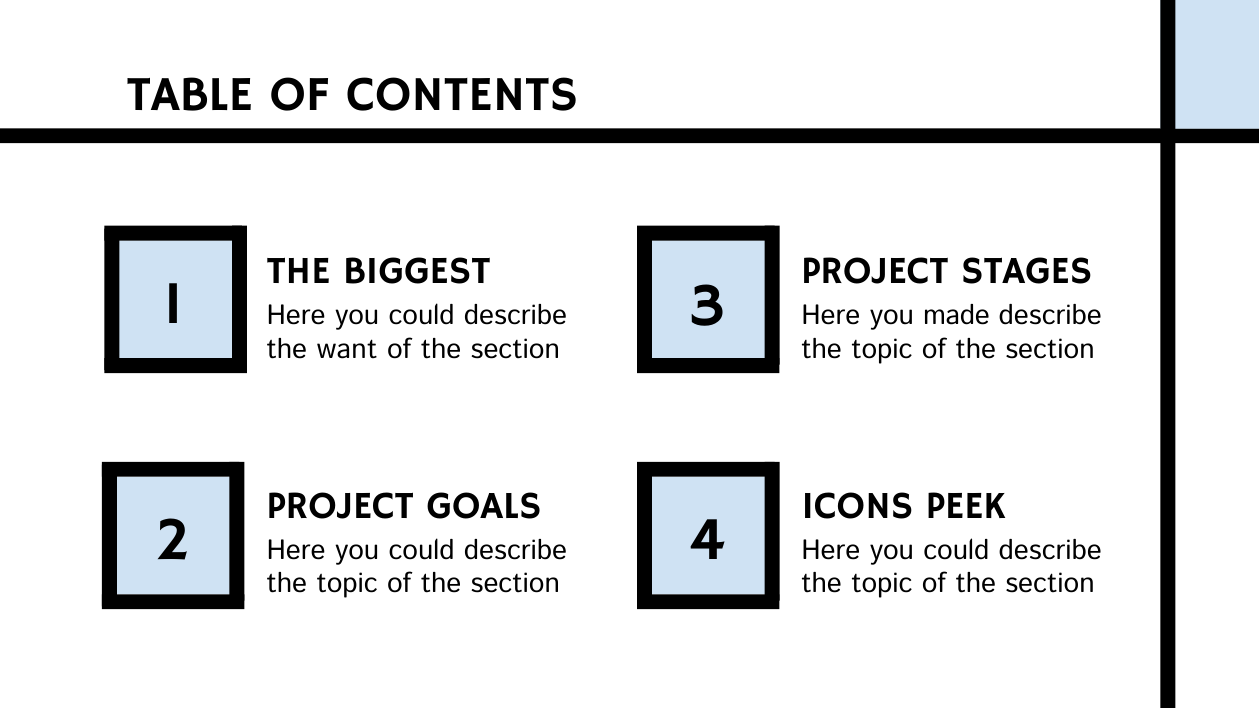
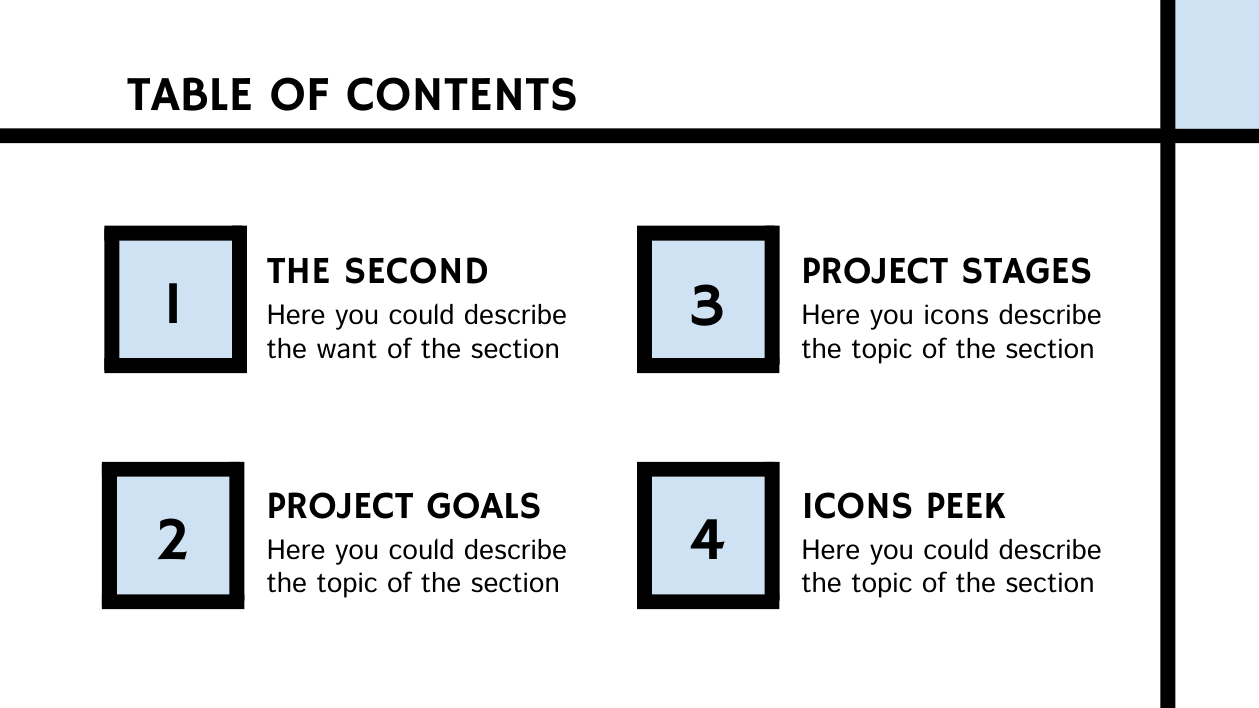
BIGGEST: BIGGEST -> SECOND (417, 271)
you made: made -> icons (956, 316)
